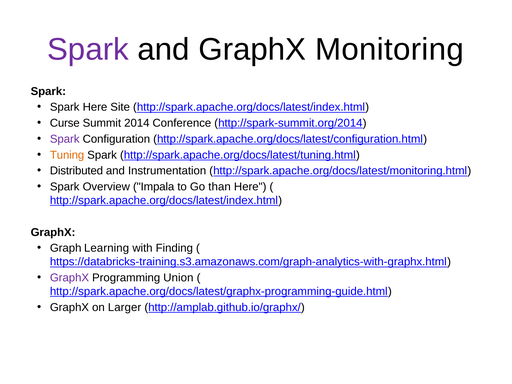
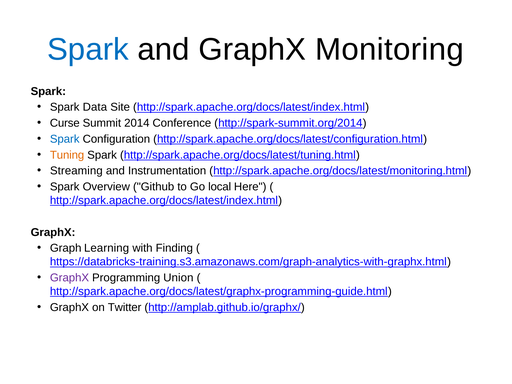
Spark colour: purple -> blue (88, 50)
Spark Here: Here -> Data (95, 107)
Spark colour: purple -> blue (65, 139)
Distributed: Distributed -> Streaming (76, 171)
Impala: Impala -> Github (154, 187)
than: than -> local (220, 187)
Larger: Larger -> Twitter (125, 307)
